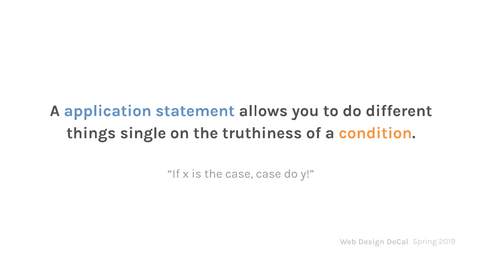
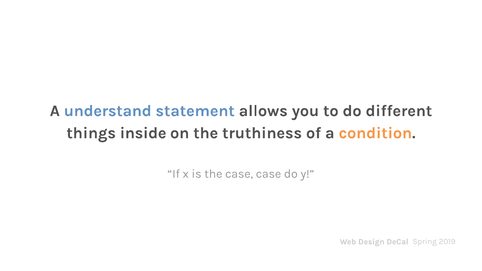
application: application -> understand (108, 111)
single: single -> inside (143, 133)
